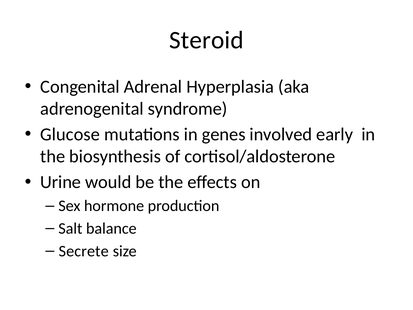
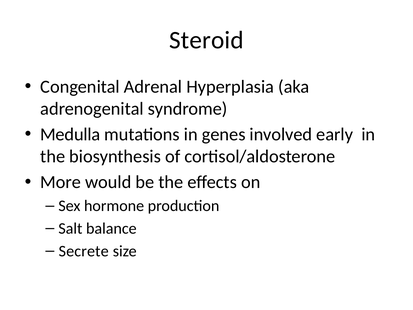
Glucose: Glucose -> Medulla (70, 134)
Urine: Urine -> More (61, 182)
